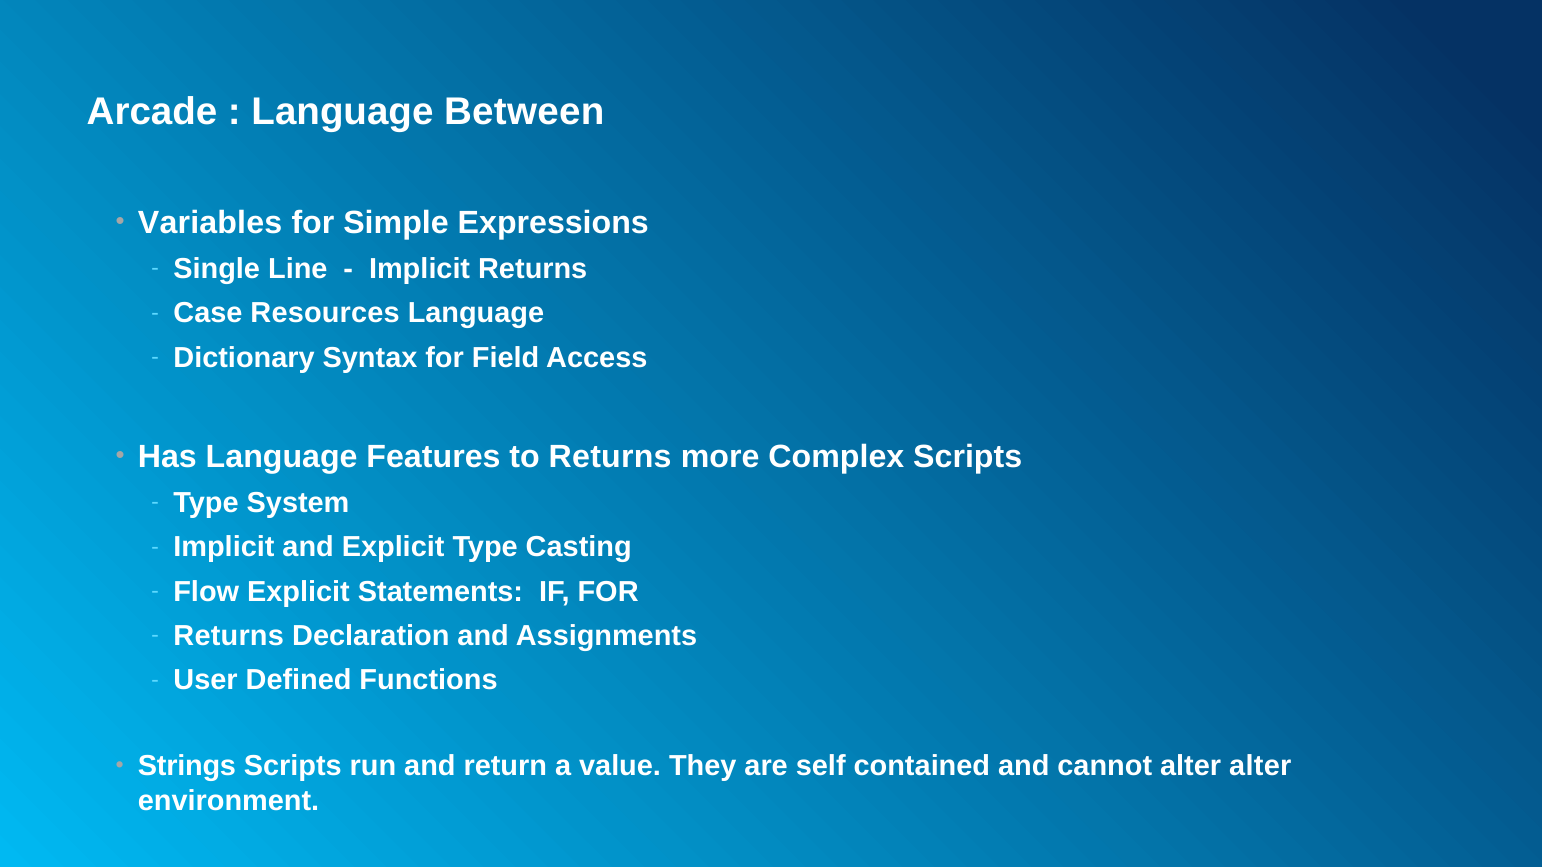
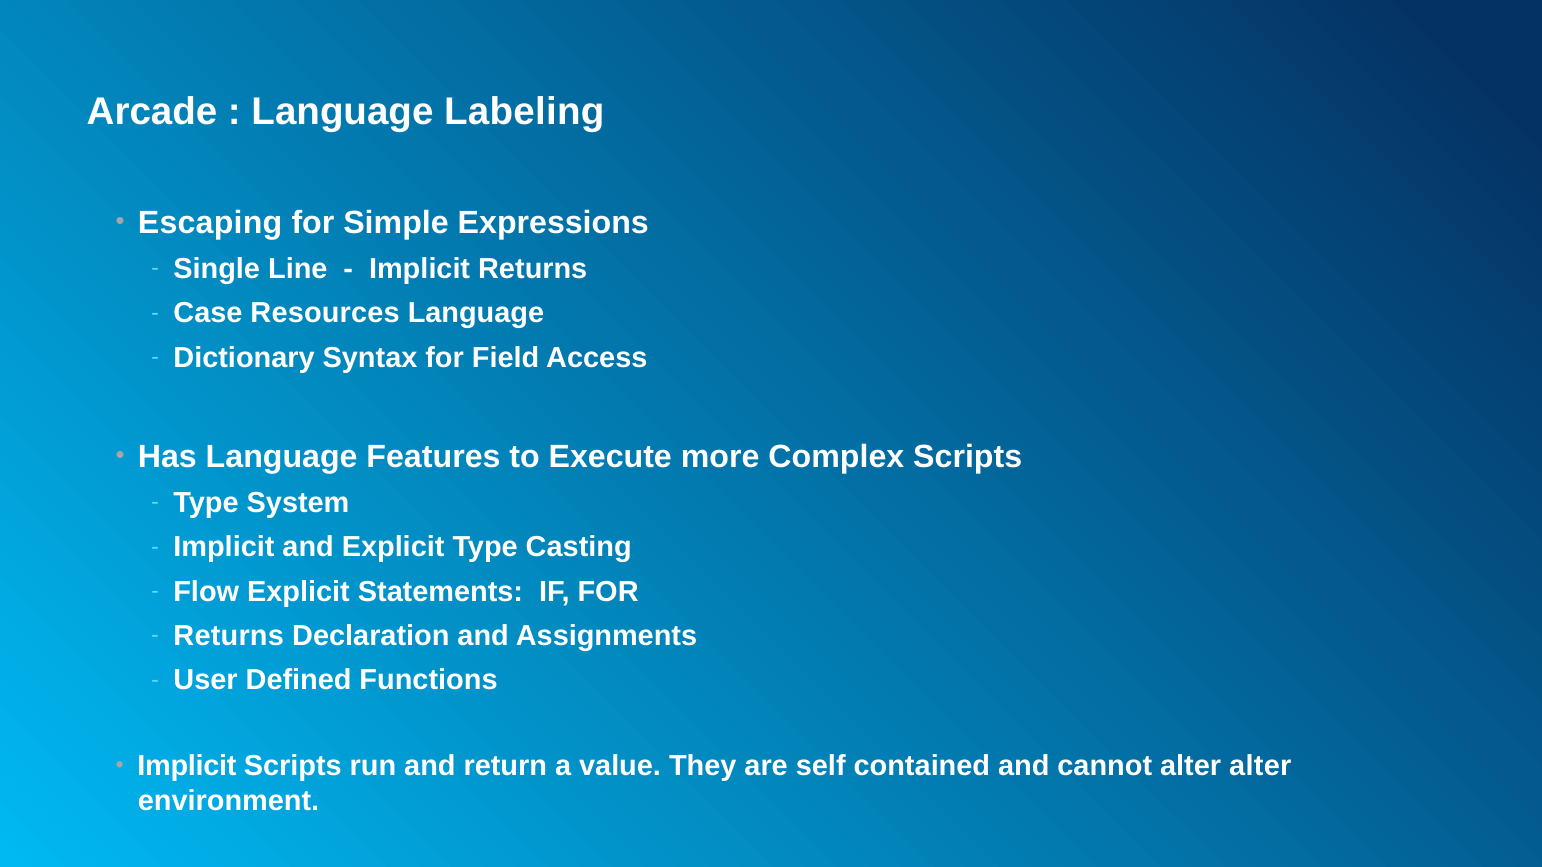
Between: Between -> Labeling (524, 112)
Variables: Variables -> Escaping (210, 223)
to Returns: Returns -> Execute (610, 457)
Strings: Strings -> Implicit (187, 767)
